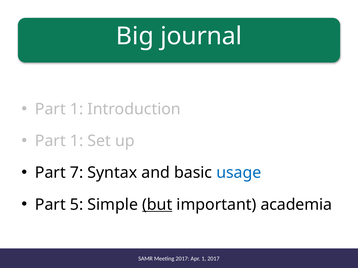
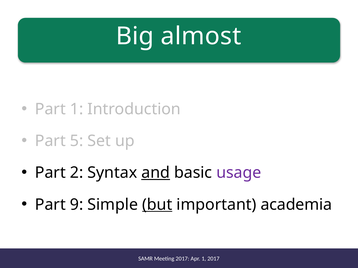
journal: journal -> almost (201, 36)
1: 1 -> 5 (77, 141)
7: 7 -> 2 (77, 173)
and underline: none -> present (156, 173)
usage colour: blue -> purple (239, 173)
5: 5 -> 9 (77, 205)
